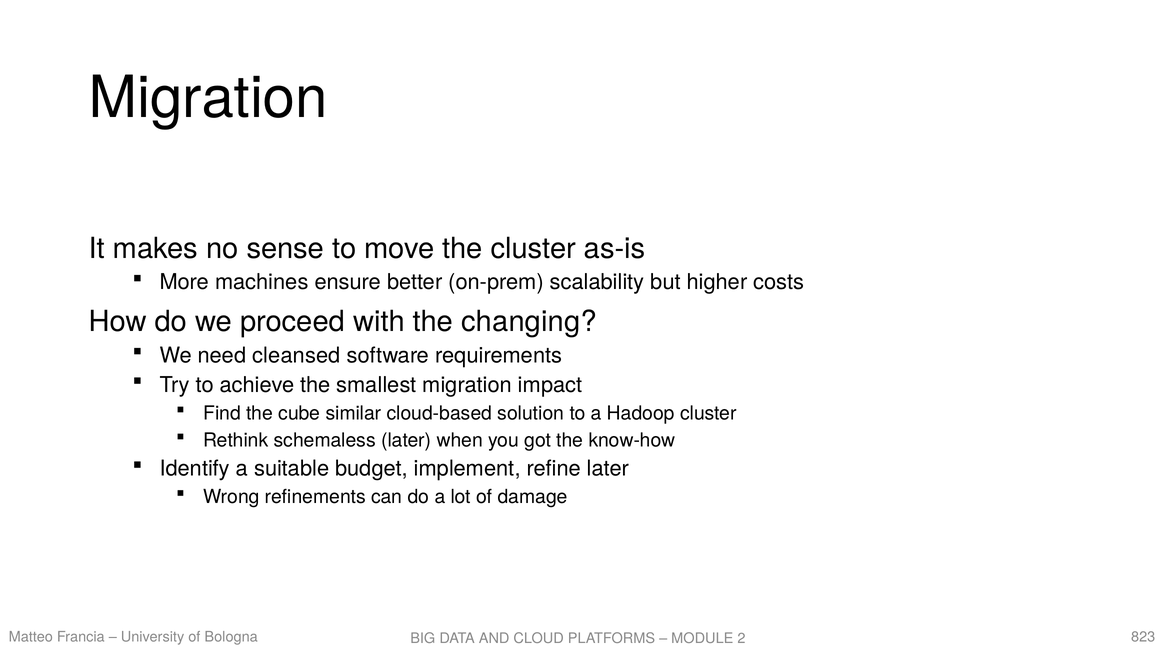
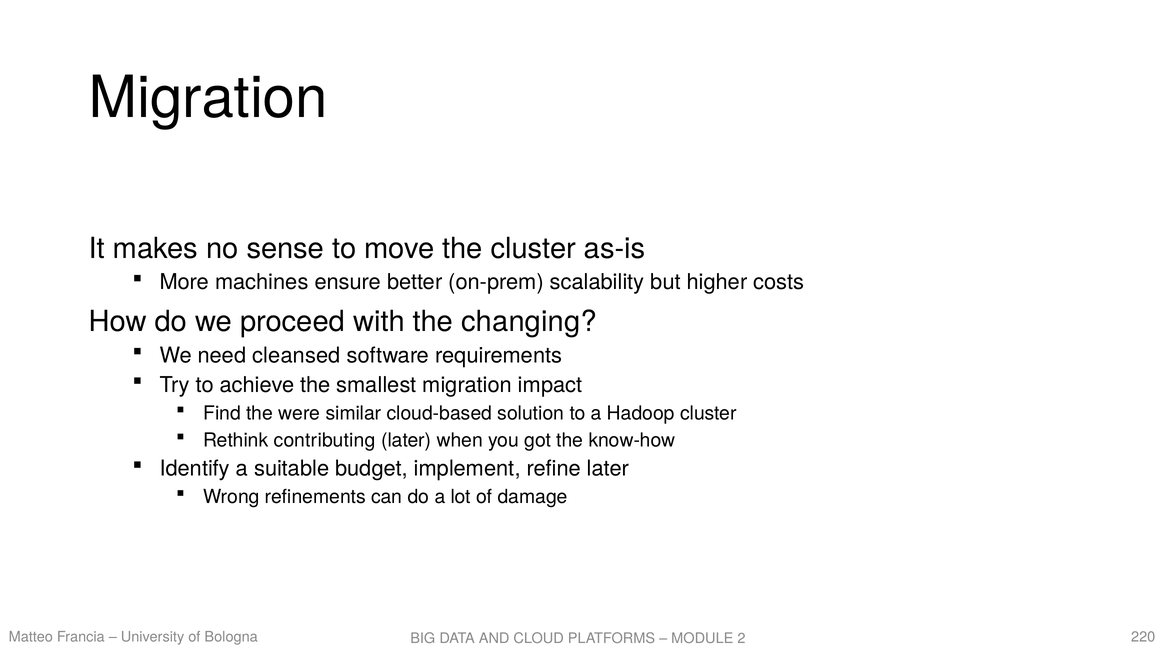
cube: cube -> were (299, 413)
schemaless: schemaless -> contributing (325, 440)
823: 823 -> 220 (1143, 637)
